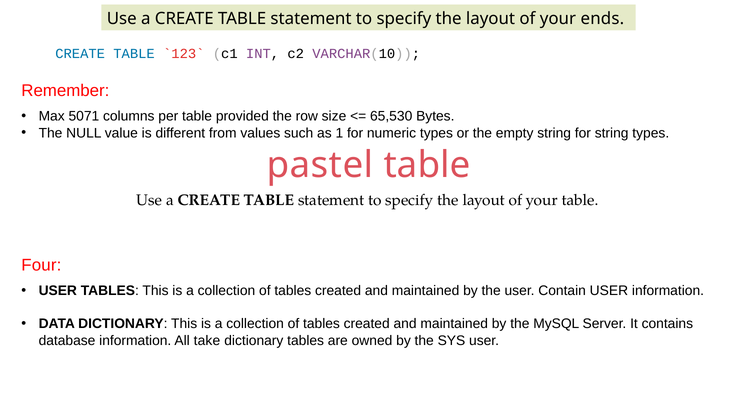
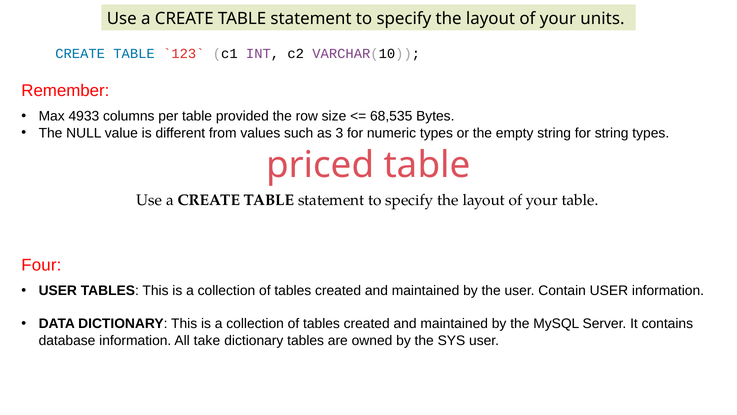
ends: ends -> units (602, 19)
5071: 5071 -> 4933 (84, 116)
65,530: 65,530 -> 68,535 (391, 116)
1: 1 -> 3 (339, 133)
pastel: pastel -> priced (320, 165)
